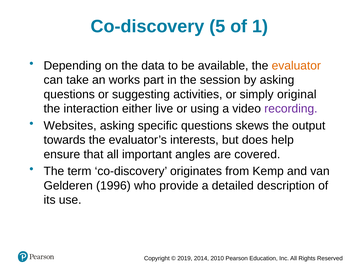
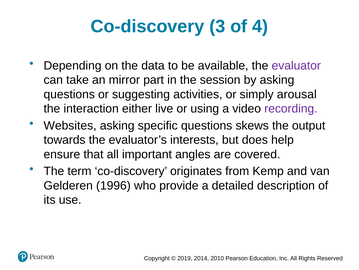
5: 5 -> 3 (217, 26)
1: 1 -> 4 (260, 26)
evaluator colour: orange -> purple (296, 65)
works: works -> mirror (124, 80)
original: original -> arousal (297, 94)
